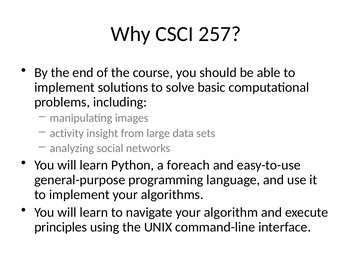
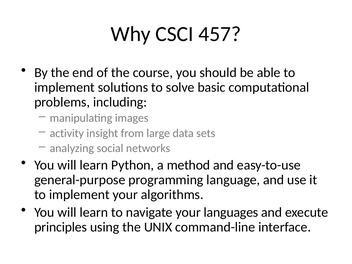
257: 257 -> 457 (220, 34)
foreach: foreach -> method (188, 165)
algorithm: algorithm -> languages (231, 212)
